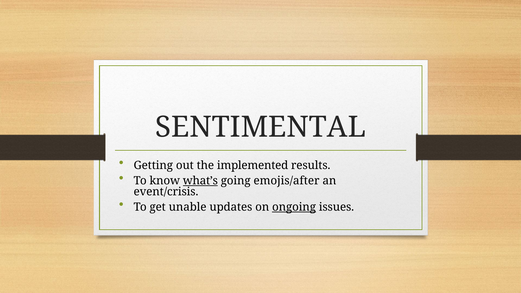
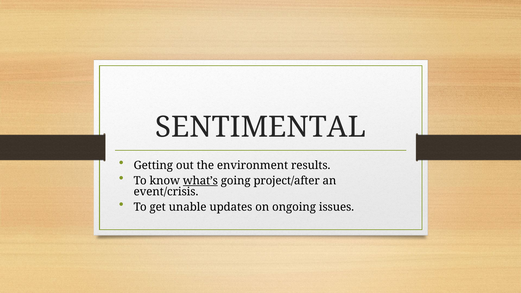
implemented: implemented -> environment (253, 165)
emojis/after: emojis/after -> project/after (287, 181)
ongoing underline: present -> none (294, 207)
